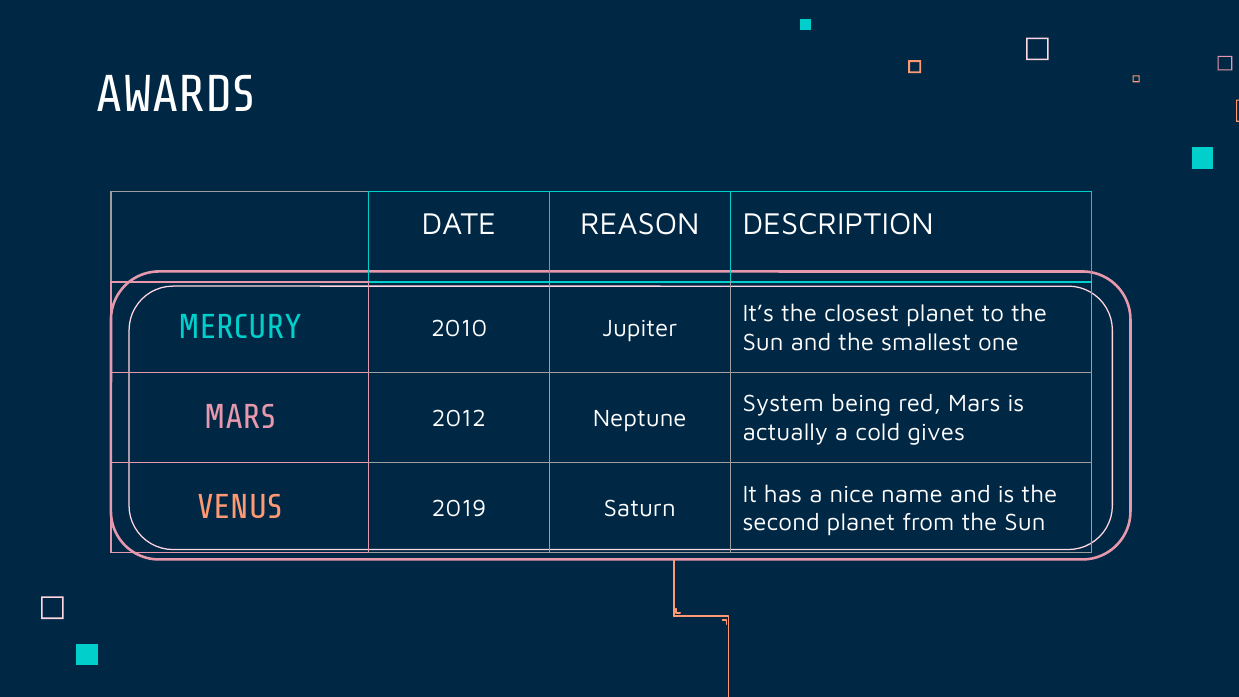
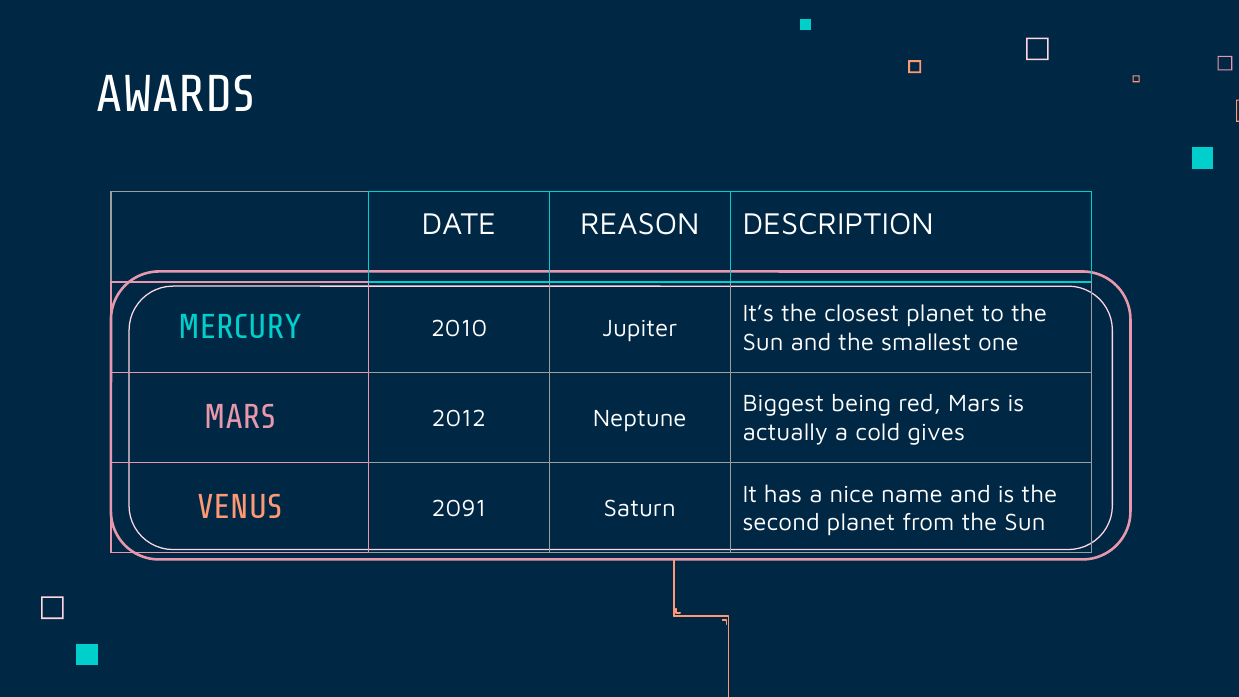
System: System -> Biggest (783, 404)
2019: 2019 -> 2091 (459, 508)
